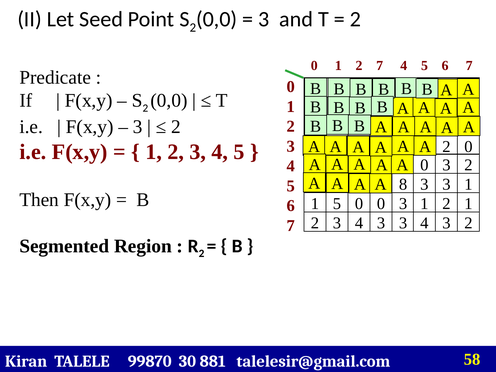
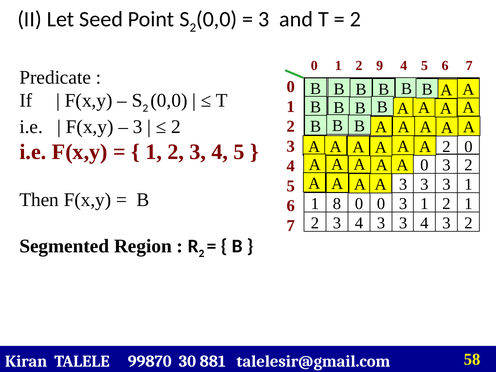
1 2 7: 7 -> 9 (380, 66)
8: 8 -> 3 (403, 184)
5: 5 -> 8 (337, 204)
